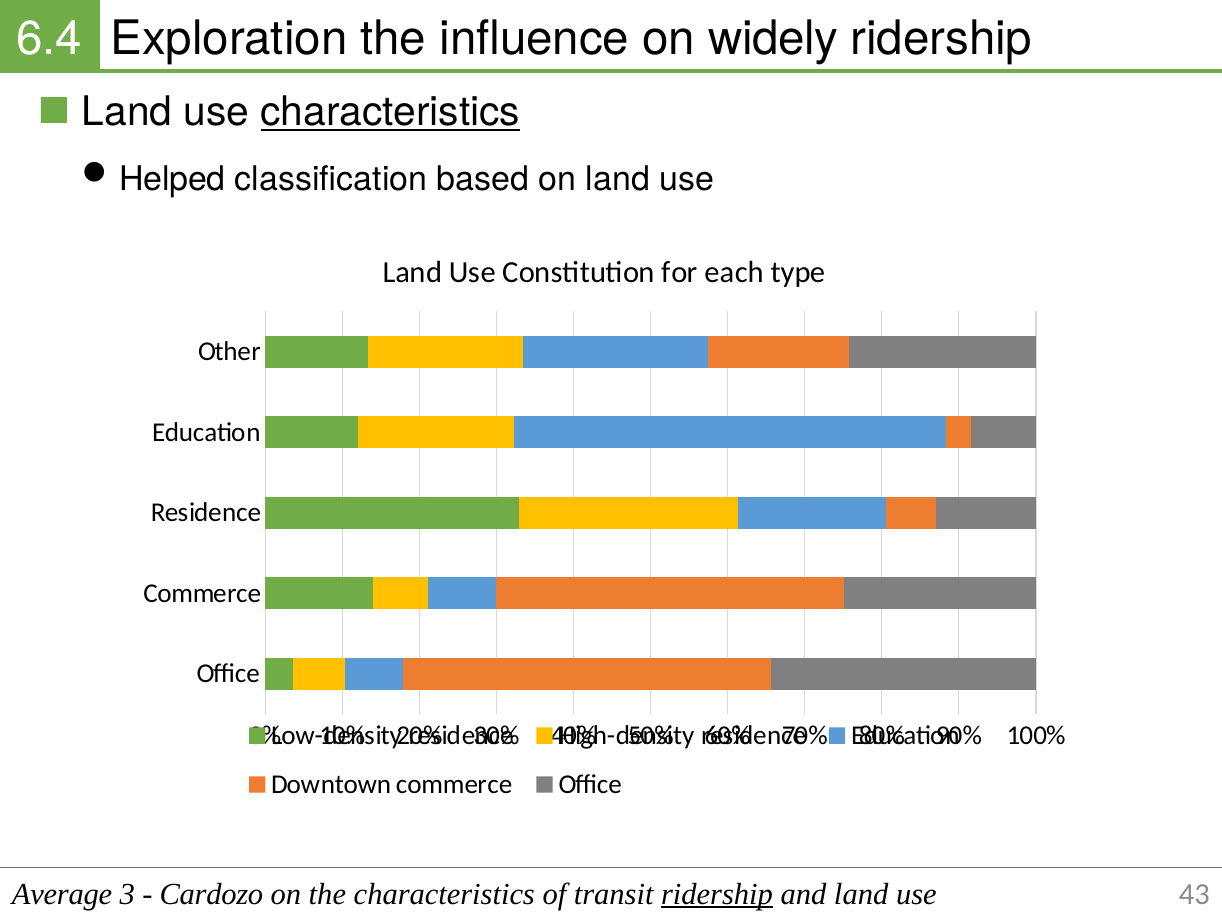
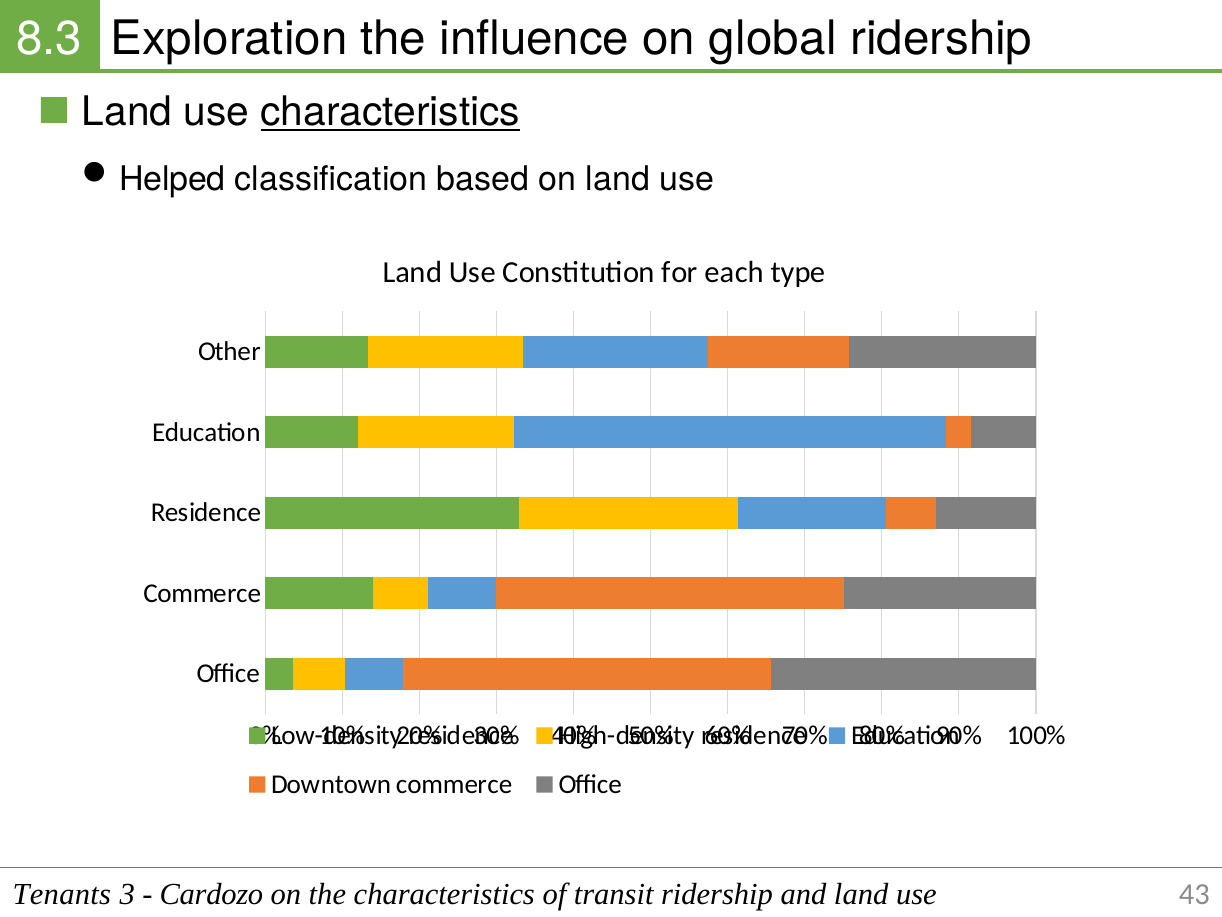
6.4: 6.4 -> 8.3 (49, 39)
widely: widely -> global (773, 39)
Average: Average -> Tenants (62, 894)
ridership underline: present -> none (717, 894)
